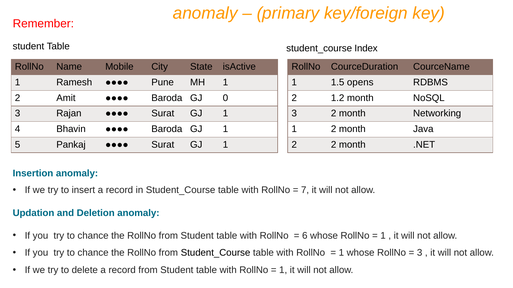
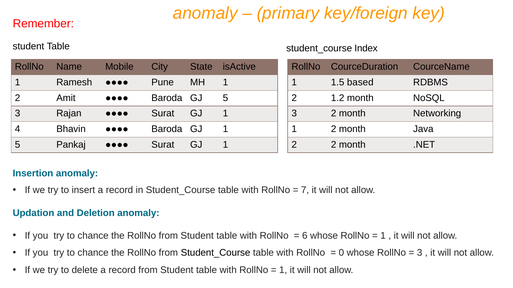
opens: opens -> based (360, 83)
GJ 0: 0 -> 5 (225, 98)
1: 1 -> 0 (341, 253)
